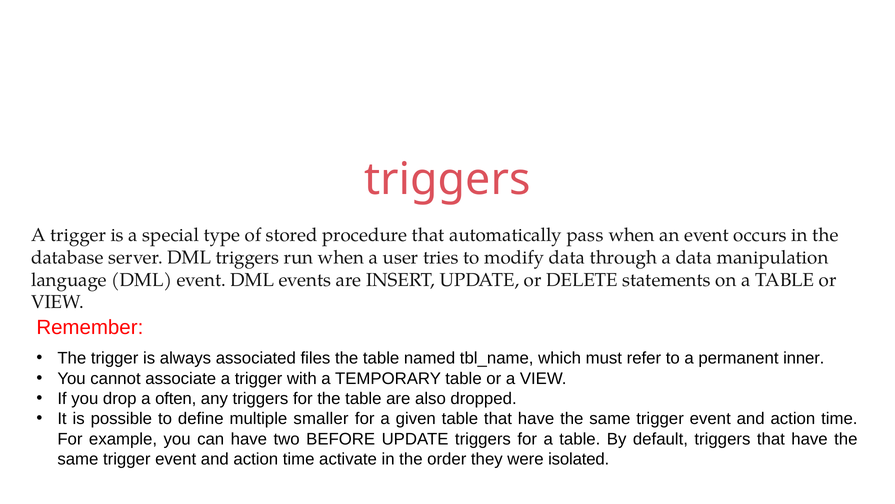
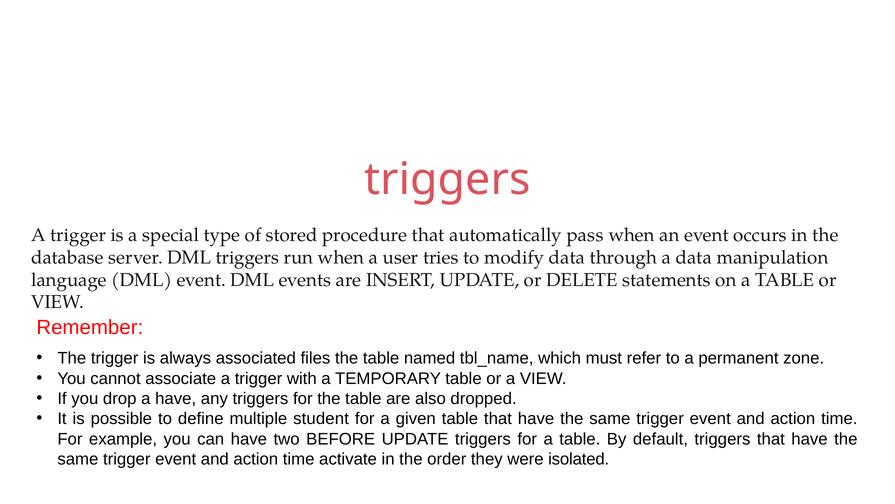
inner: inner -> zone (804, 358)
a often: often -> have (176, 398)
smaller: smaller -> student (321, 418)
